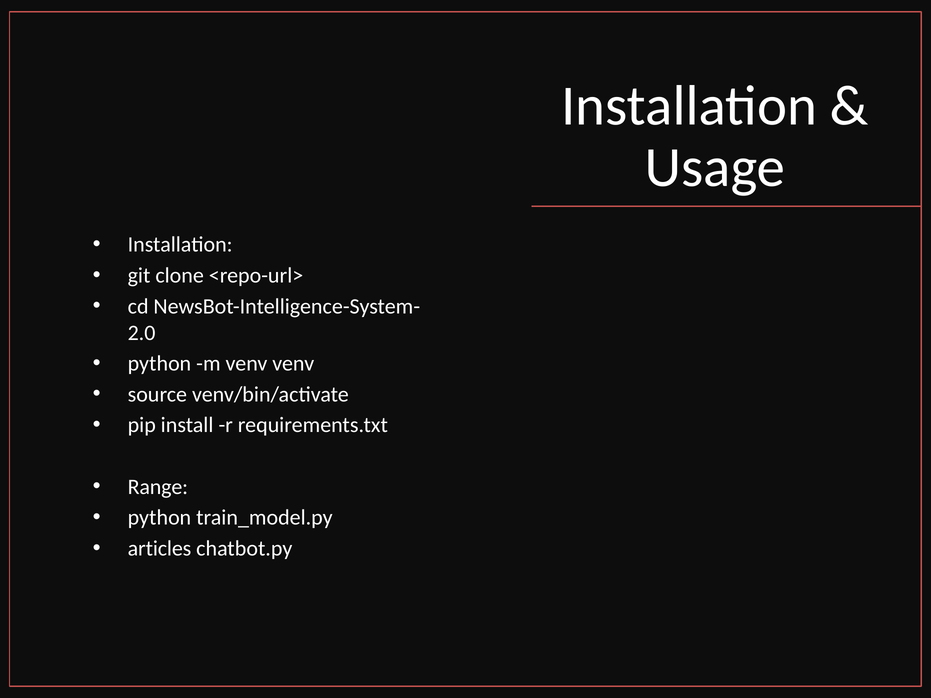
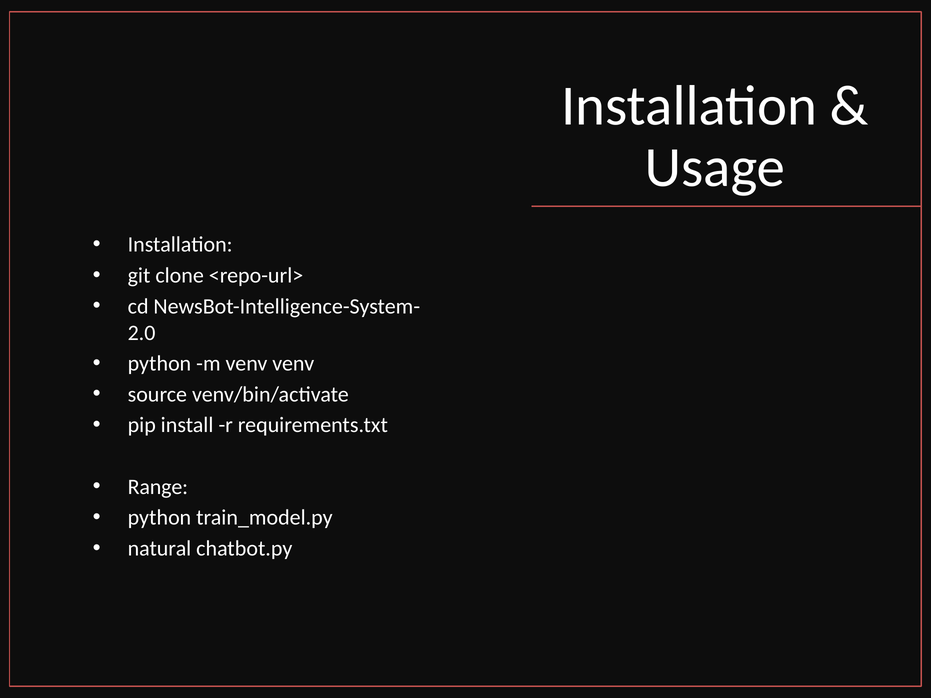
articles: articles -> natural (159, 549)
